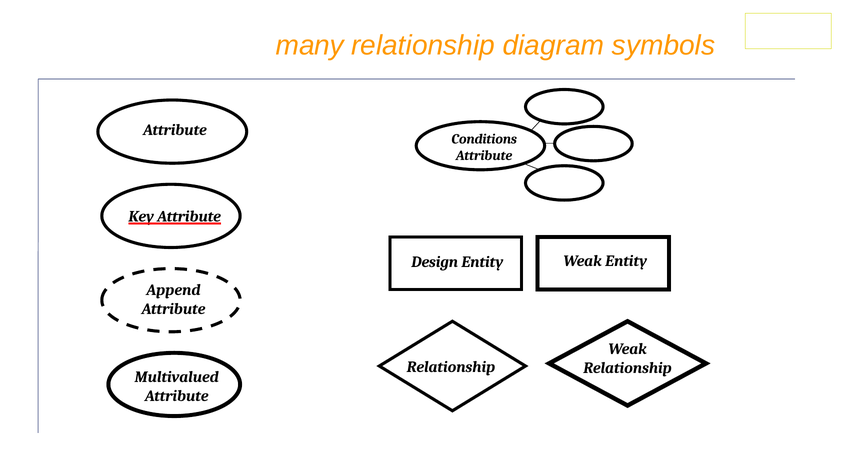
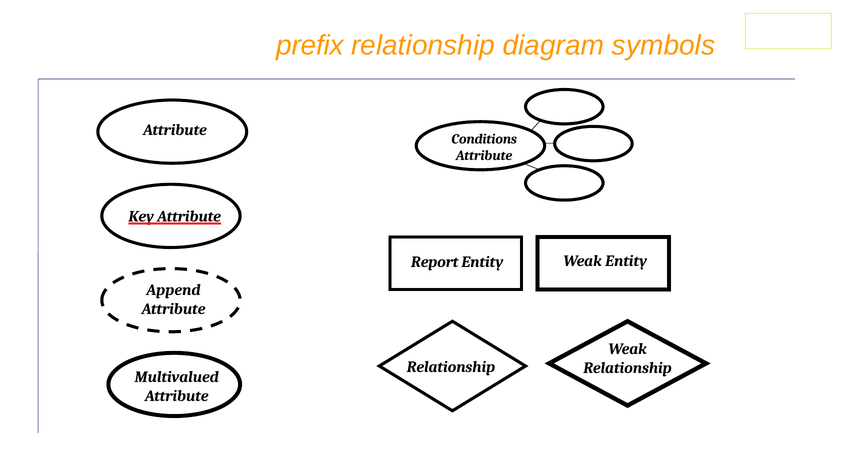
many: many -> prefix (310, 46)
Design: Design -> Report (435, 262)
